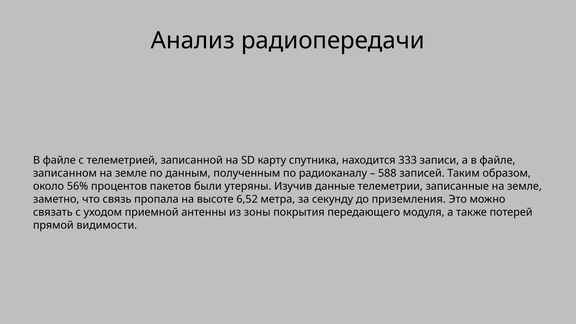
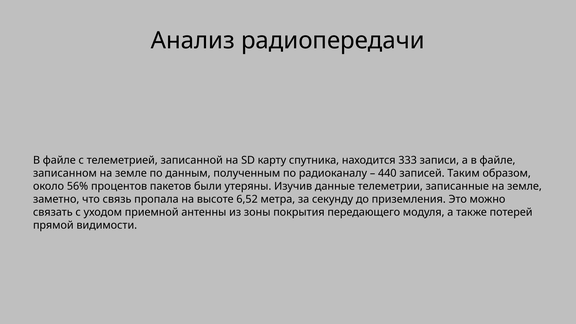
588: 588 -> 440 (387, 173)
